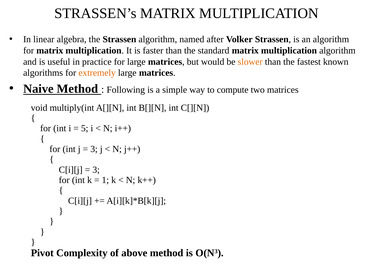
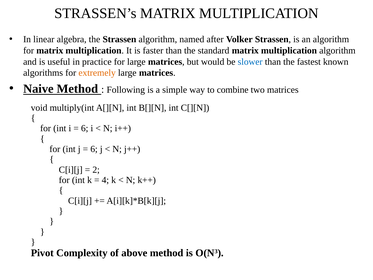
slower colour: orange -> blue (250, 62)
compute: compute -> combine (233, 90)
5: 5 -> 6 (85, 128)
3: 3 -> 6 (94, 149)
3: 3 -> 2 (96, 170)
1: 1 -> 4 (105, 180)
